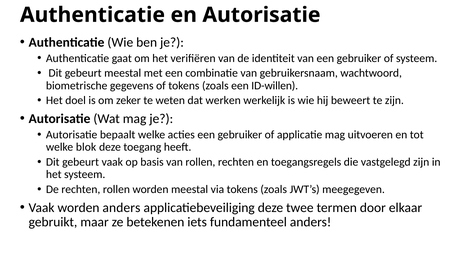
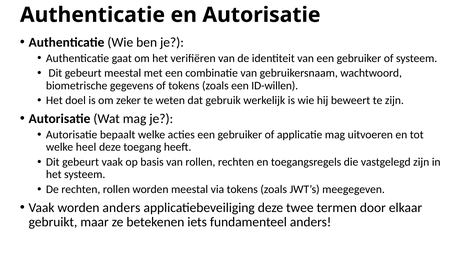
werken: werken -> gebruik (223, 100)
blok: blok -> heel (86, 147)
